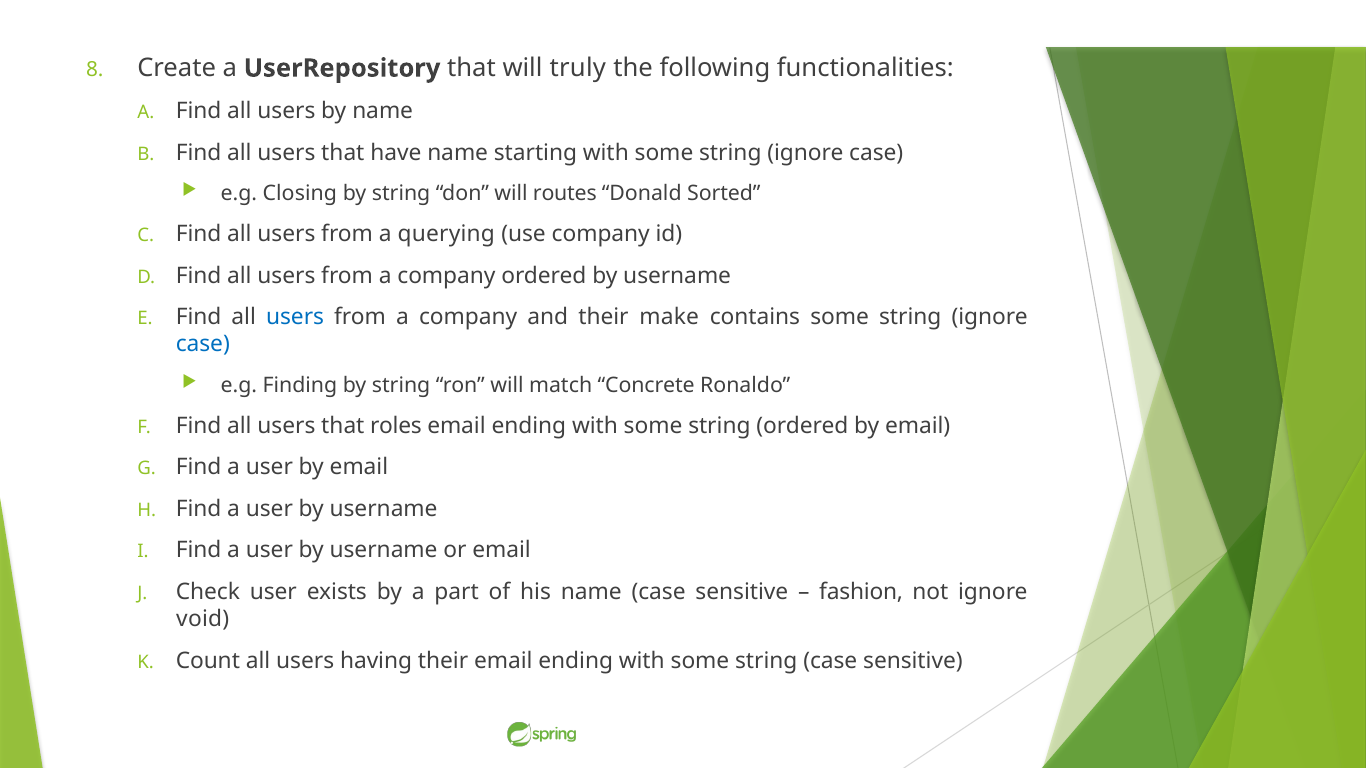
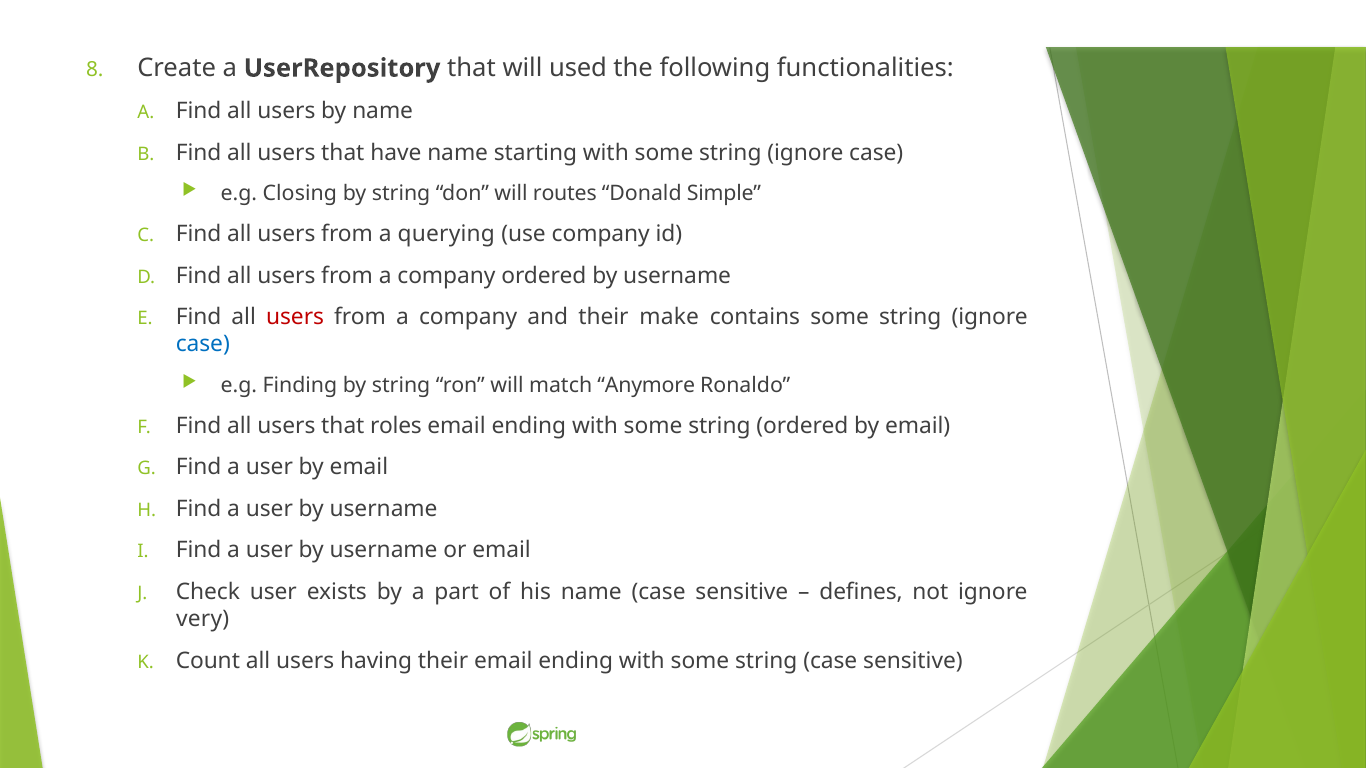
truly: truly -> used (578, 68)
Sorted: Sorted -> Simple (724, 193)
users colour: blue -> red (295, 317)
Concrete: Concrete -> Anymore (646, 385)
fashion: fashion -> defines (861, 592)
void: void -> very (203, 619)
